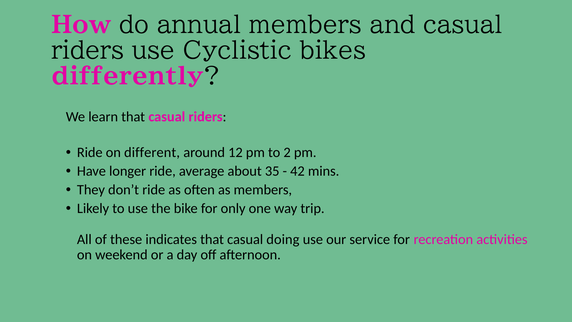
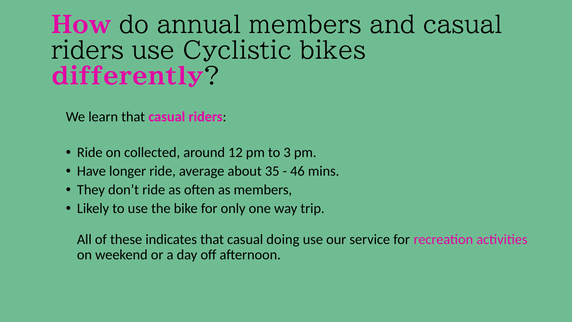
different: different -> collected (152, 152)
2: 2 -> 3 (287, 152)
42: 42 -> 46 (297, 171)
